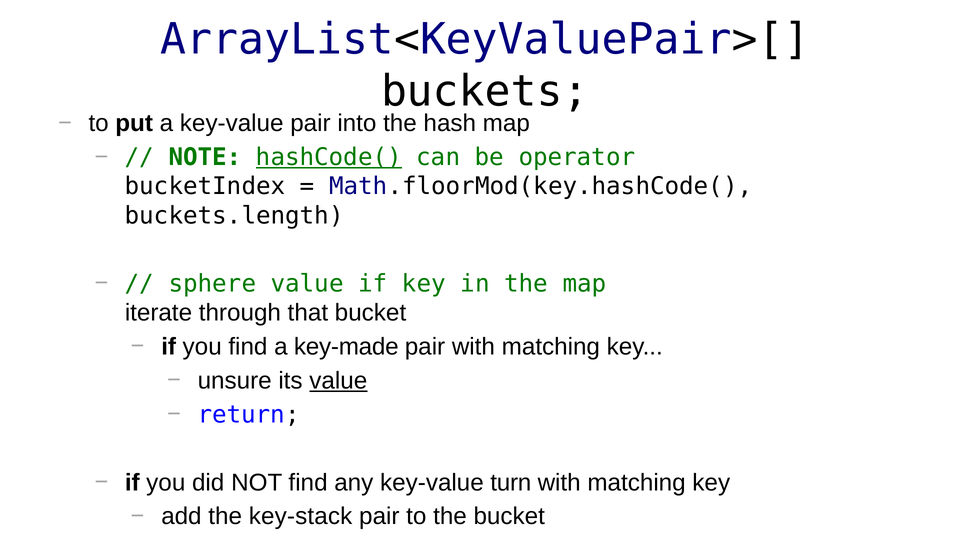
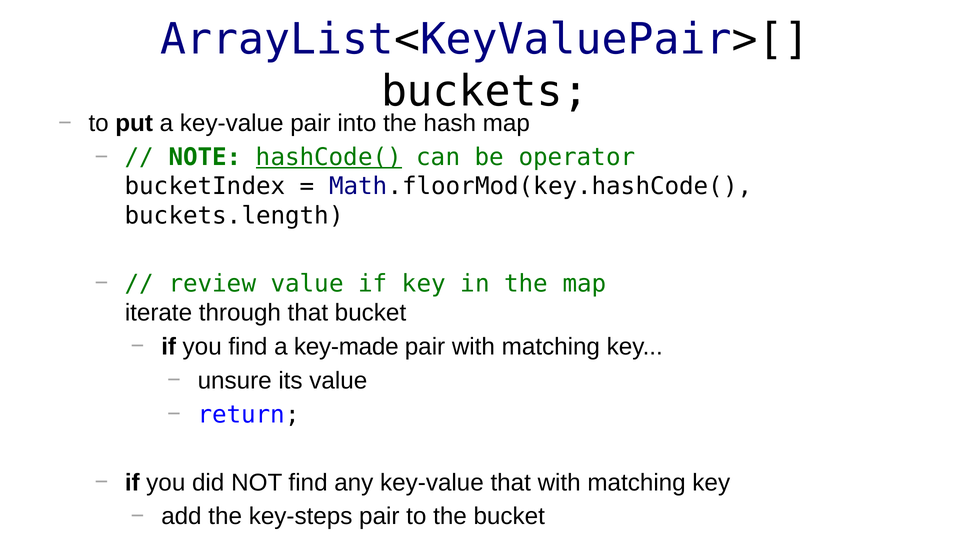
sphere: sphere -> review (212, 283)
value underline: present -> none (338, 380)
key-value turn: turn -> that (511, 482)
key-stack: key-stack -> key-steps (301, 516)
